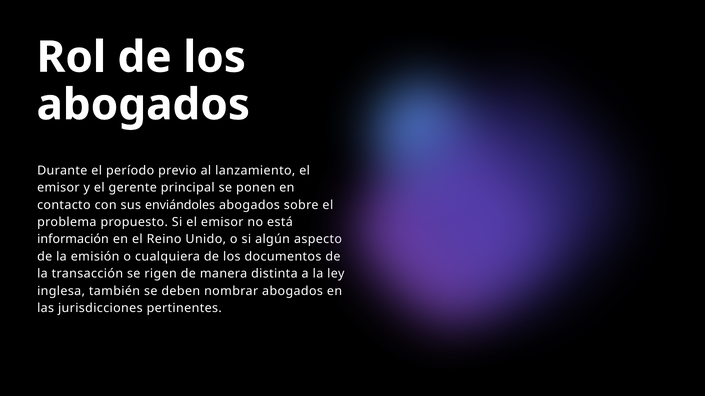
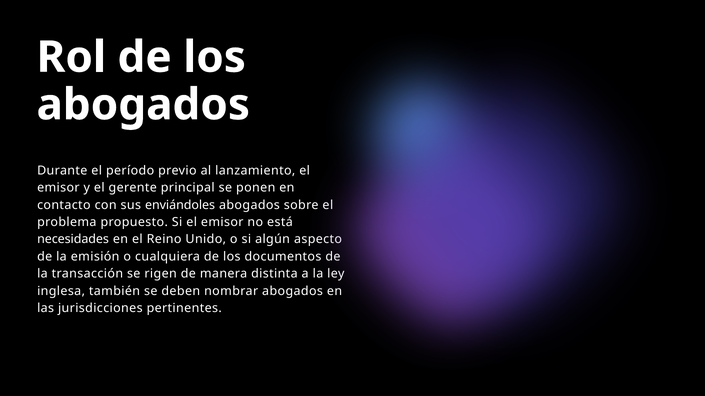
información: información -> necesidades (73, 240)
